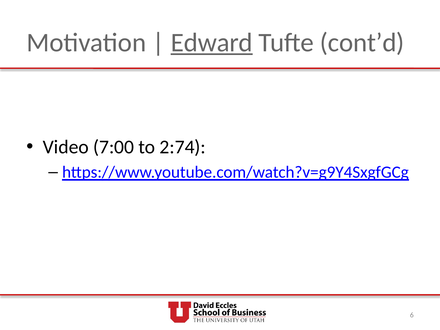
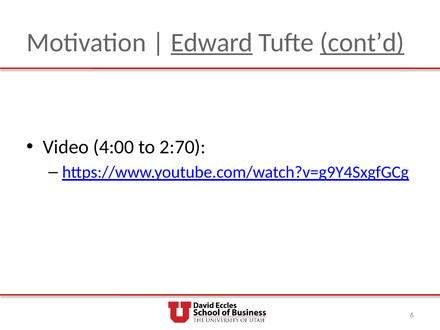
cont’d underline: none -> present (362, 43)
7:00: 7:00 -> 4:00 (114, 147)
2:74: 2:74 -> 2:70 (183, 147)
